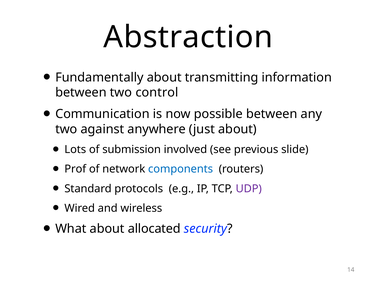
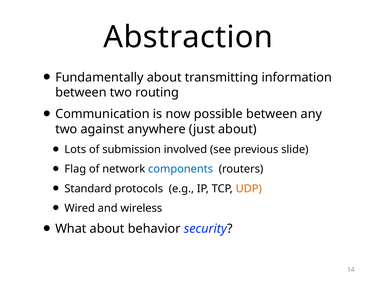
control: control -> routing (157, 92)
Prof: Prof -> Flag (75, 169)
UDP colour: purple -> orange (249, 188)
allocated: allocated -> behavior (154, 229)
